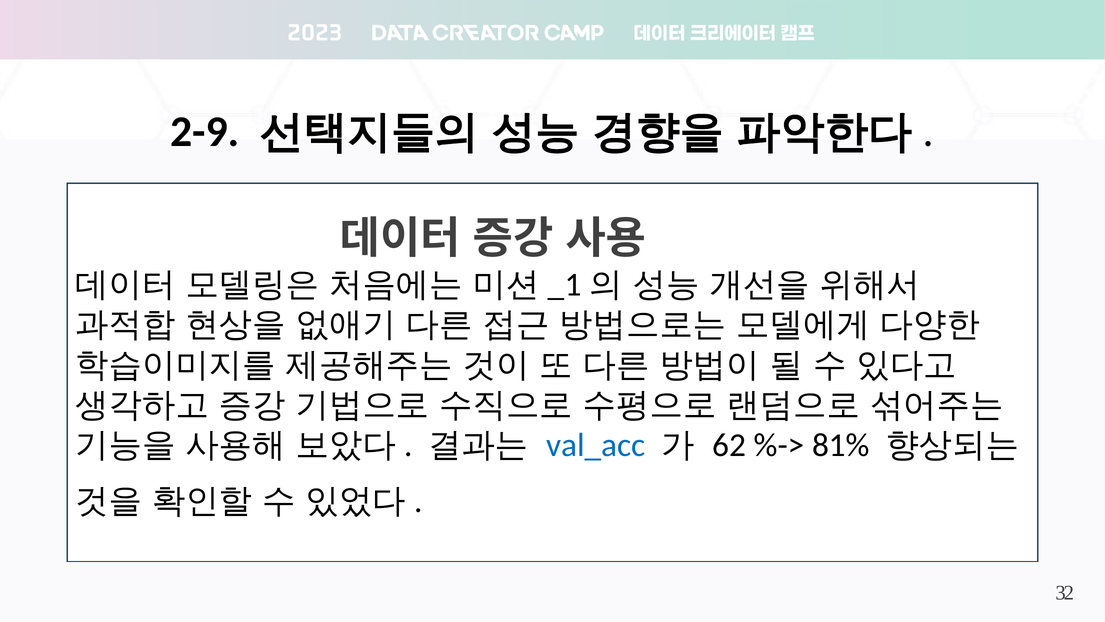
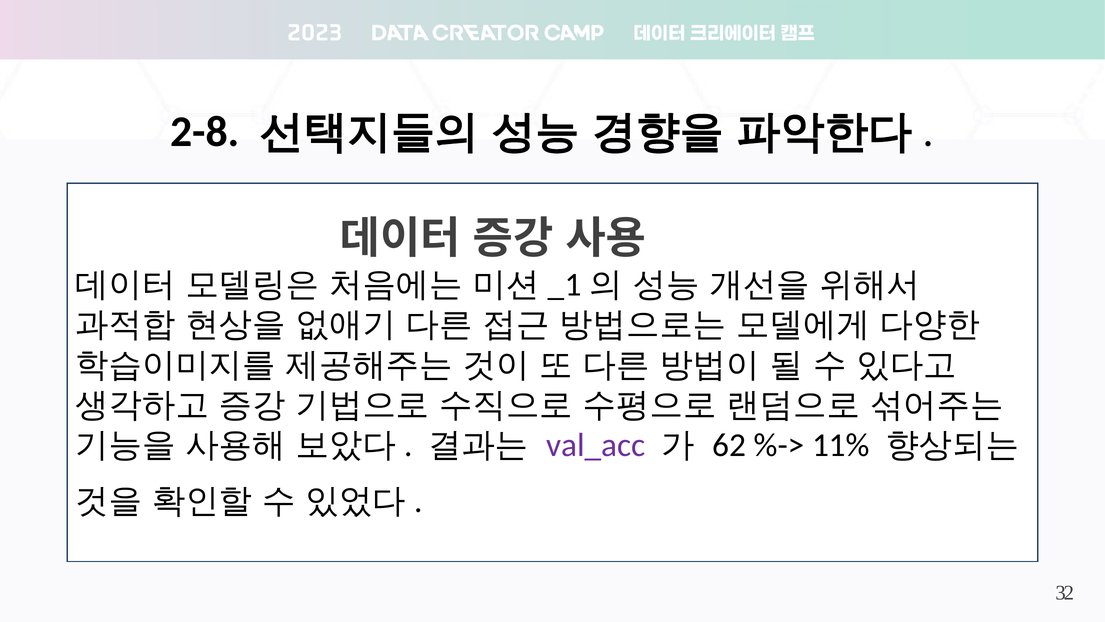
2-9: 2-9 -> 2-8 (205, 132)
val_acc colour: blue -> purple (596, 445)
81%: 81% -> 11% (841, 445)
